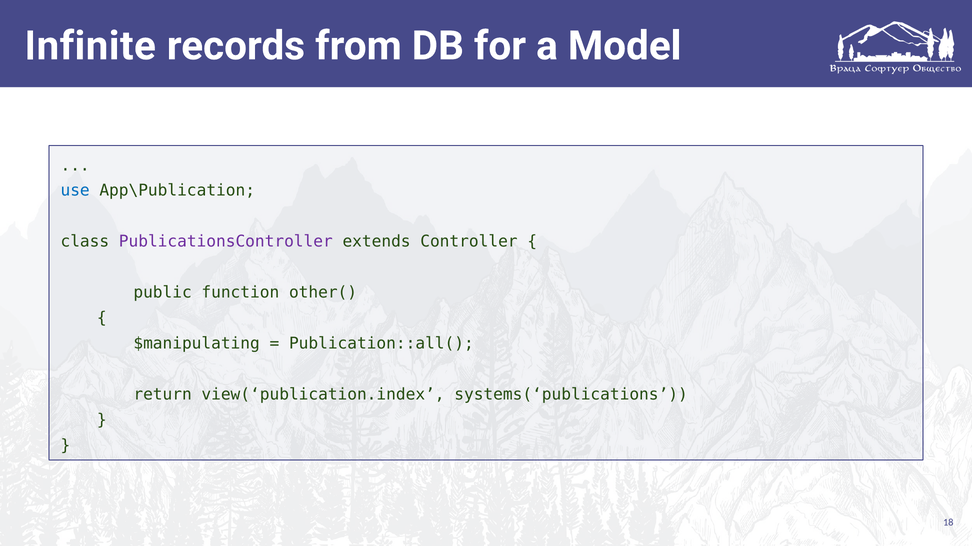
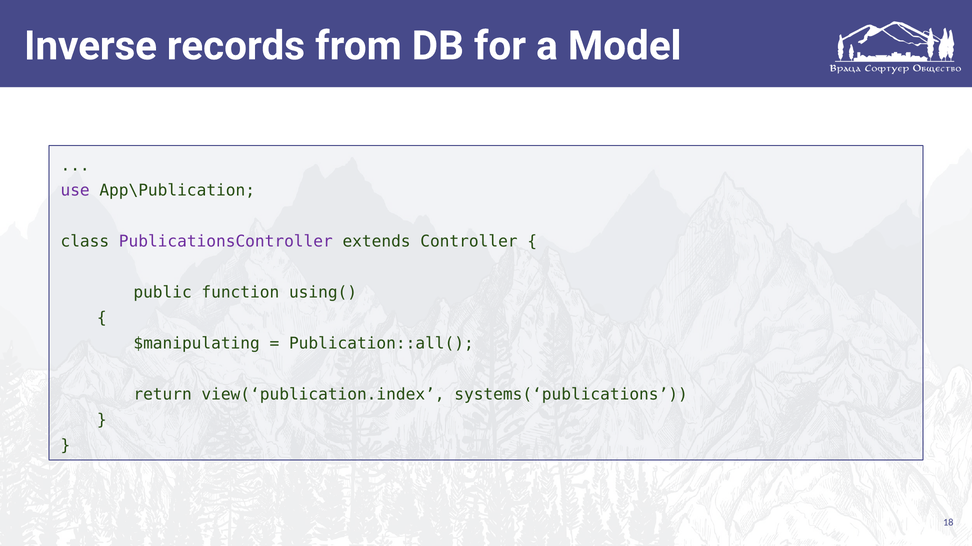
Infinite: Infinite -> Inverse (90, 46)
use colour: blue -> purple (75, 191)
other(: other( -> using( (323, 293)
